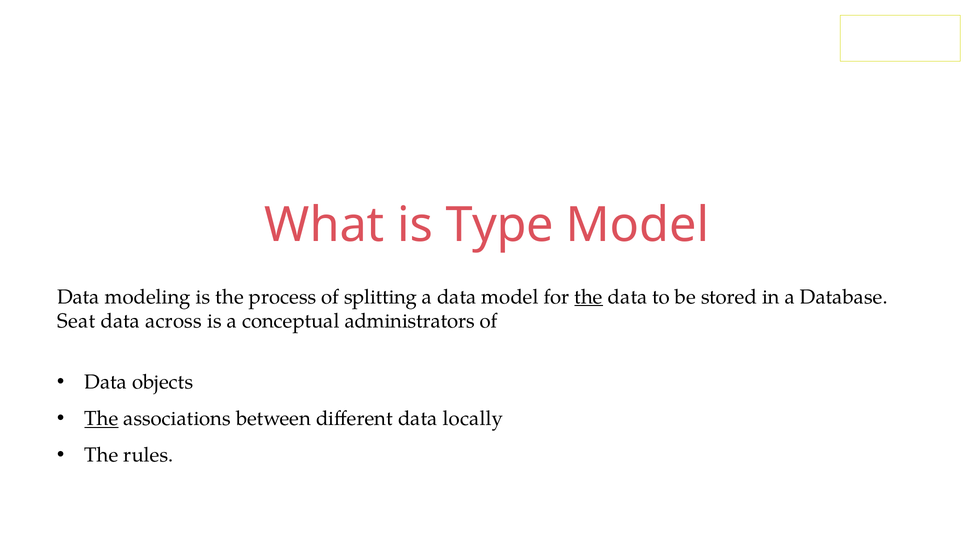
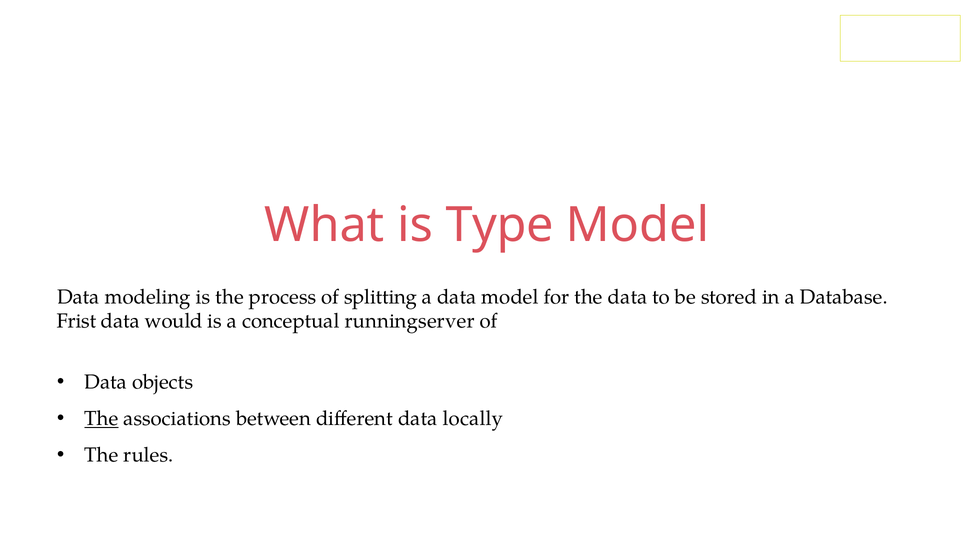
the underline: present -> none (589, 297)
Seat: Seat -> Frist (76, 321)
across: across -> would (174, 321)
administrators: administrators -> runningserver (410, 321)
